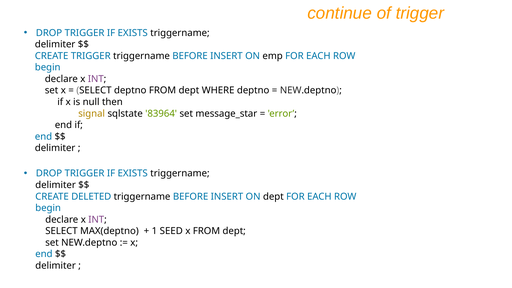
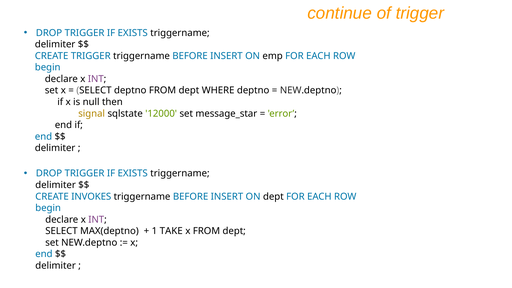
83964: 83964 -> 12000 (161, 113)
DELETED: DELETED -> INVOKES (91, 197)
SEED: SEED -> TAKE (171, 231)
